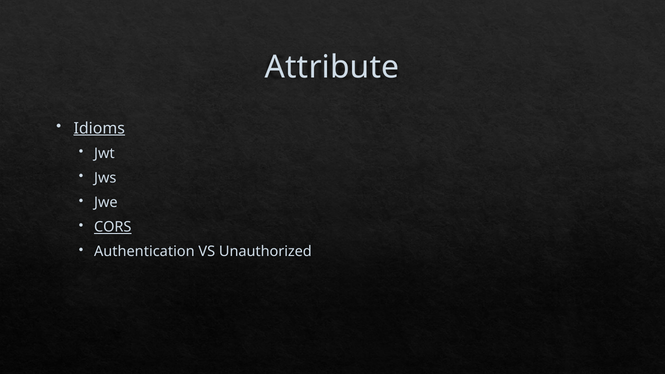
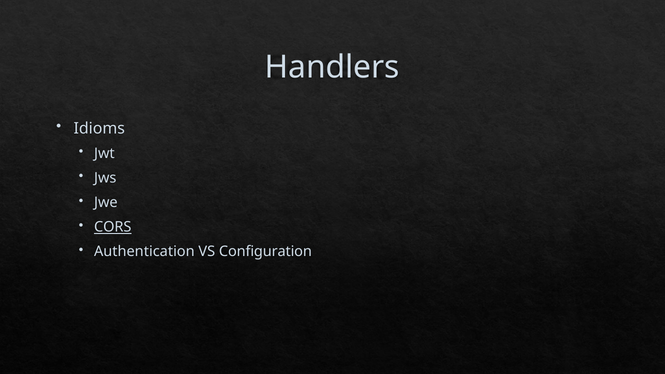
Attribute: Attribute -> Handlers (332, 67)
Idioms underline: present -> none (99, 128)
Unauthorized: Unauthorized -> Configuration (265, 252)
